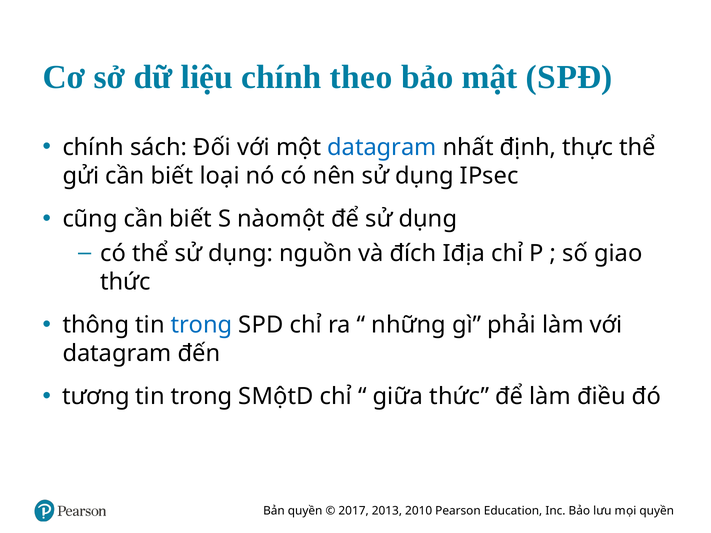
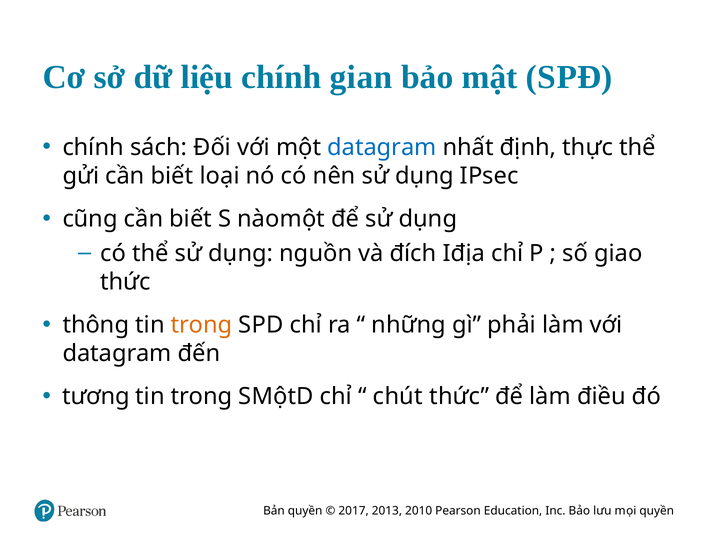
theo: theo -> gian (361, 77)
trong colour: blue -> orange (202, 325)
giữa: giữa -> chút (398, 397)
